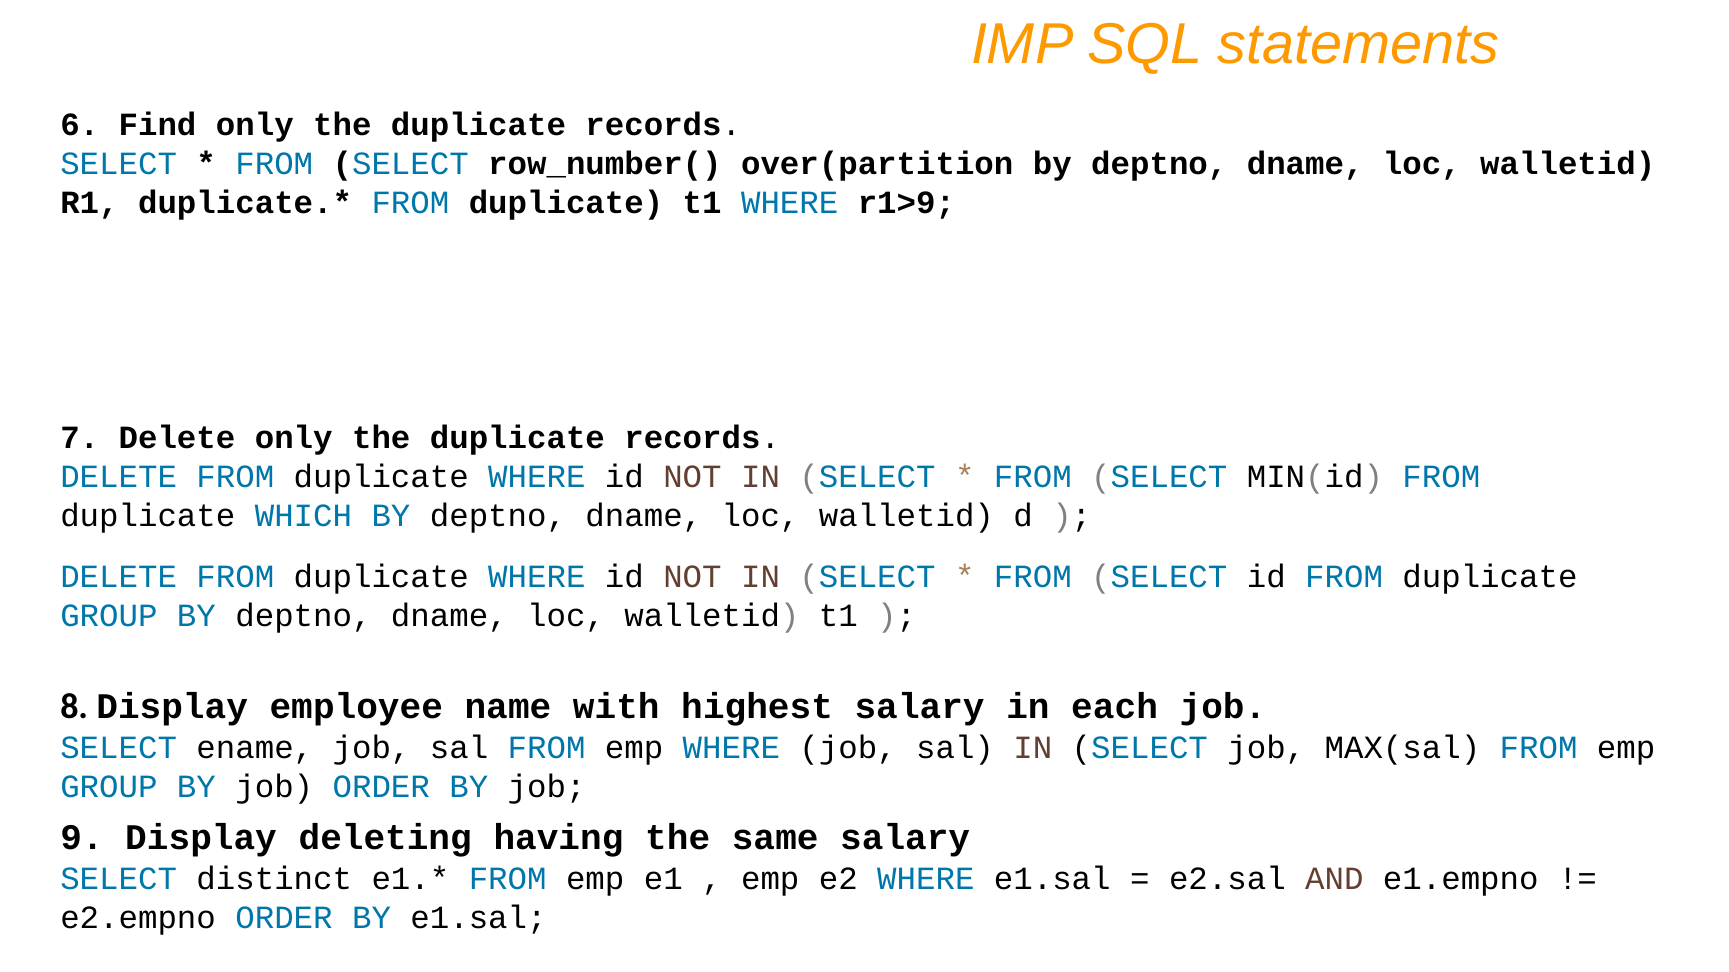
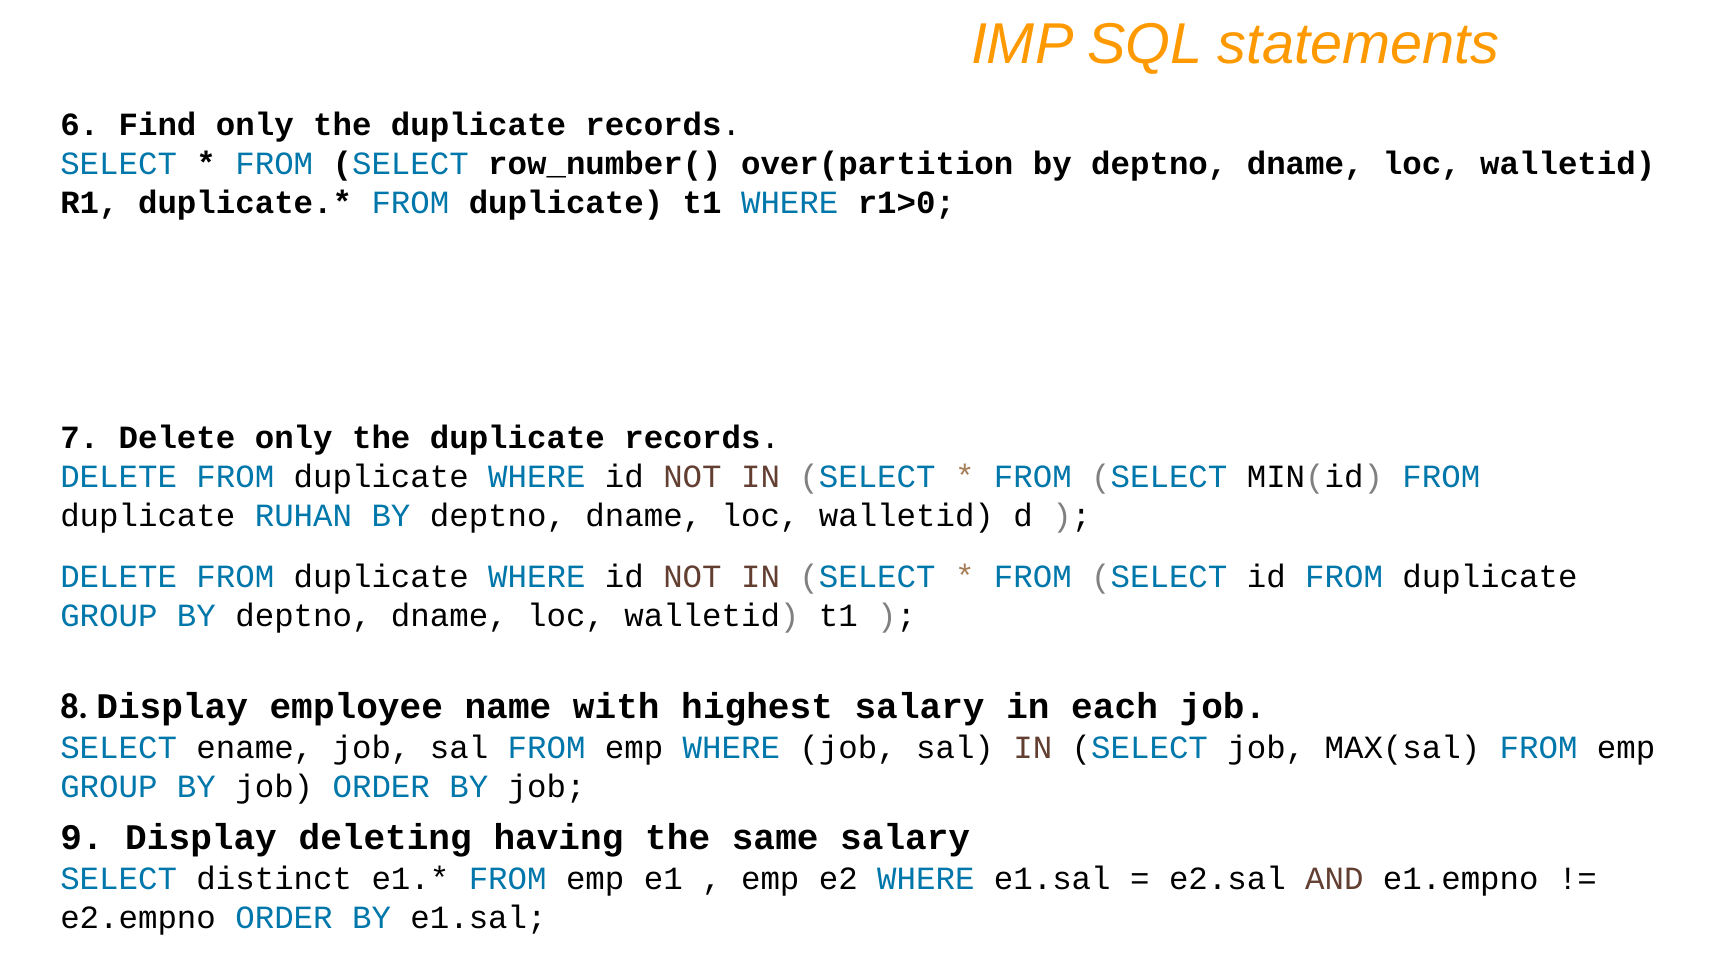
r1>9: r1>9 -> r1>0 (906, 203)
WHICH: WHICH -> RUHAN (303, 516)
